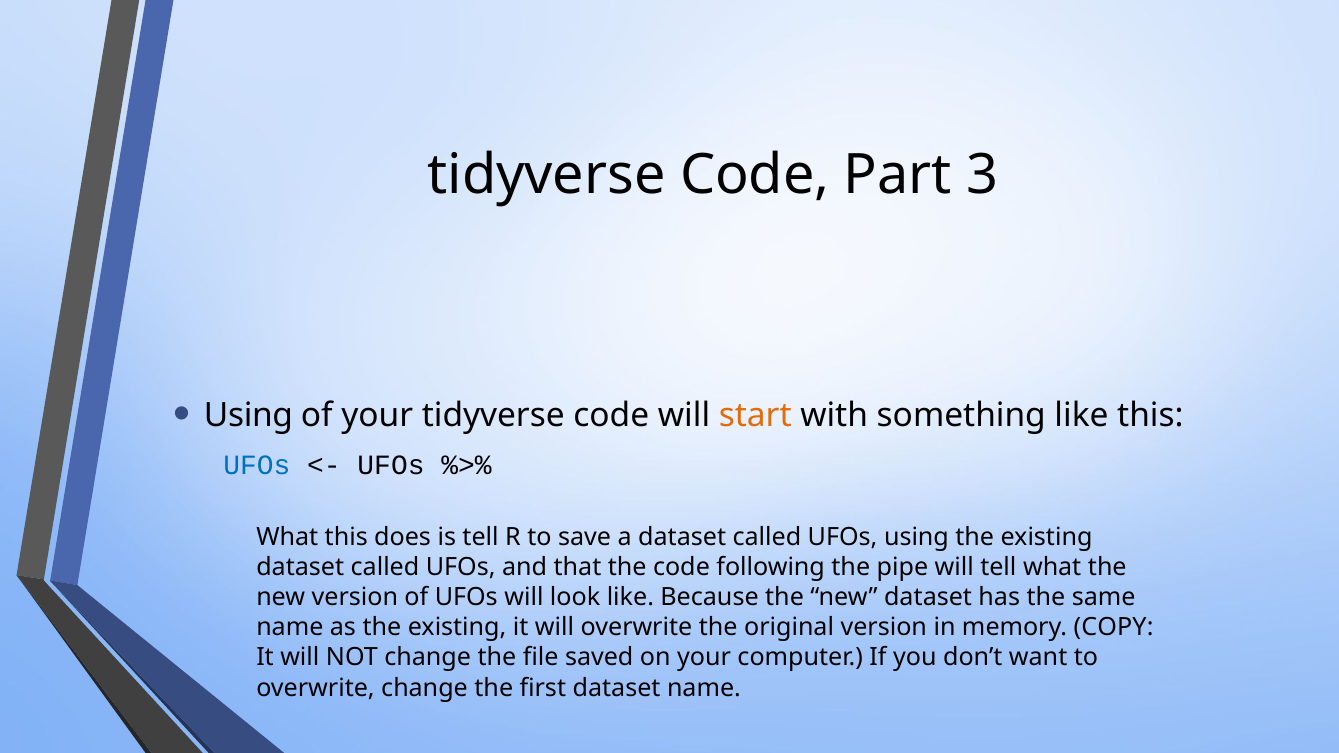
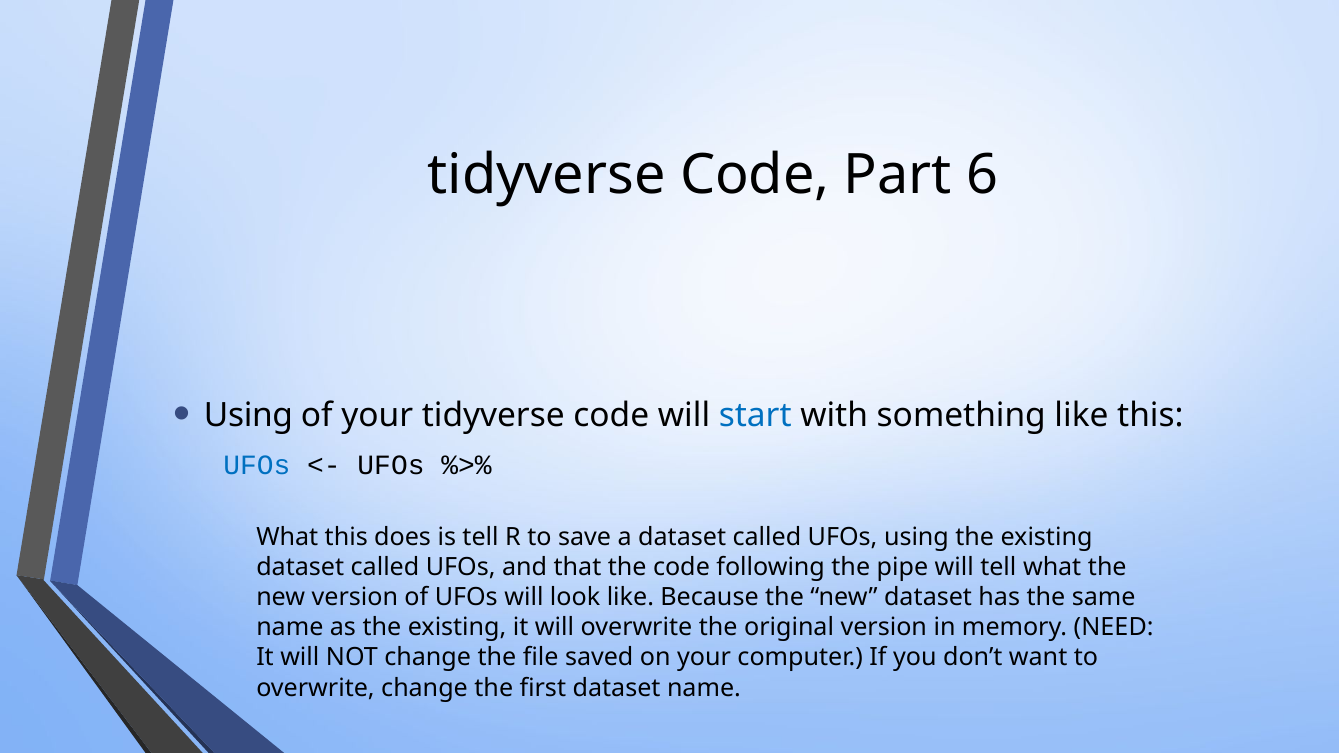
3: 3 -> 6 (982, 175)
start colour: orange -> blue (755, 415)
COPY: COPY -> NEED (1114, 628)
